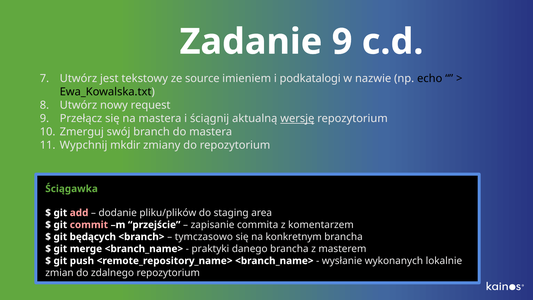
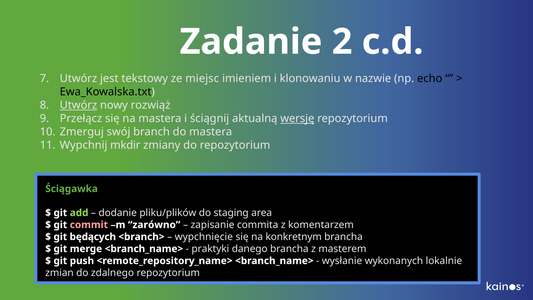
Zadanie 9: 9 -> 2 (342, 42)
source: source -> miejsc (202, 78)
podkatalogi: podkatalogi -> klonowaniu (310, 78)
Utwórz underline: none -> present (78, 105)
request: request -> rozwiąż (151, 105)
add colour: pink -> light green (79, 213)
przejście: przejście -> zarówno (154, 225)
tymczasowo: tymczasowo -> wypchnięcie (204, 237)
